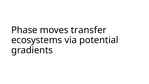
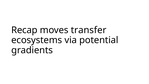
Phase: Phase -> Recap (24, 30)
